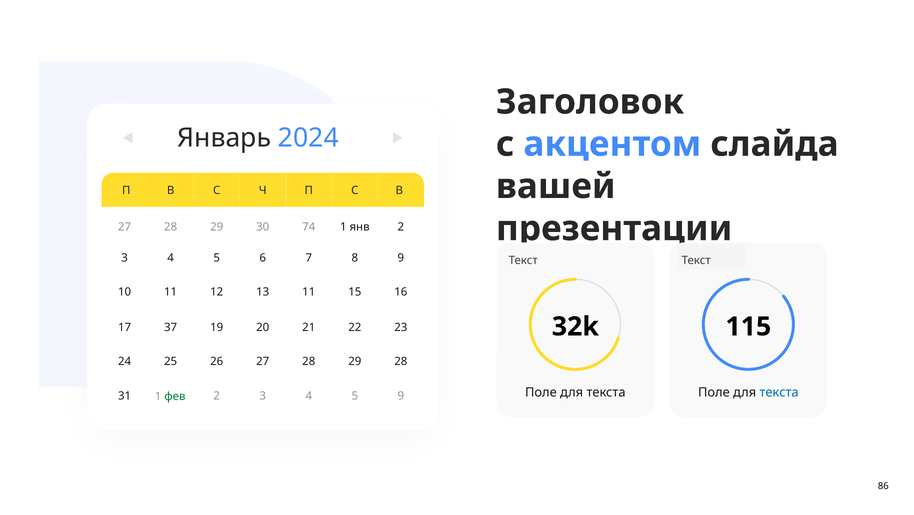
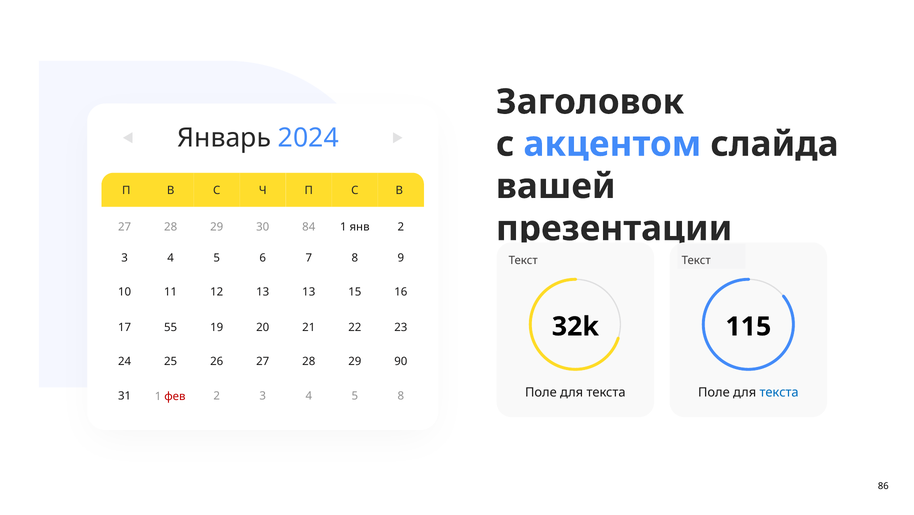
74: 74 -> 84 (309, 227)
13 11: 11 -> 13 (309, 292)
37: 37 -> 55 (171, 327)
29 28: 28 -> 90 (401, 362)
5 9: 9 -> 8 (401, 396)
фев colour: green -> red (175, 397)
